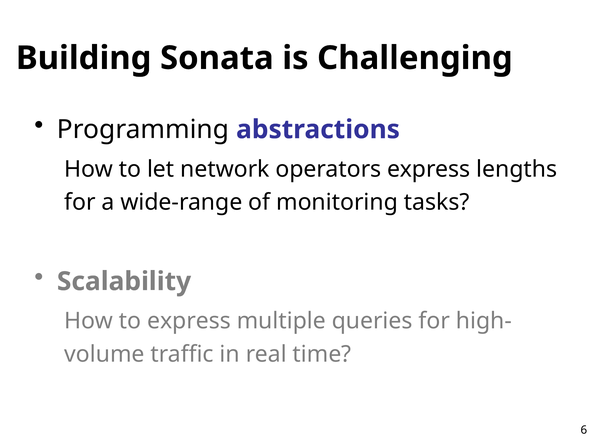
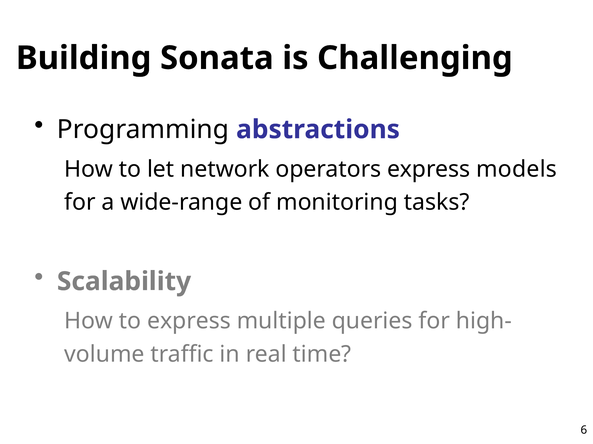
lengths: lengths -> models (517, 169)
